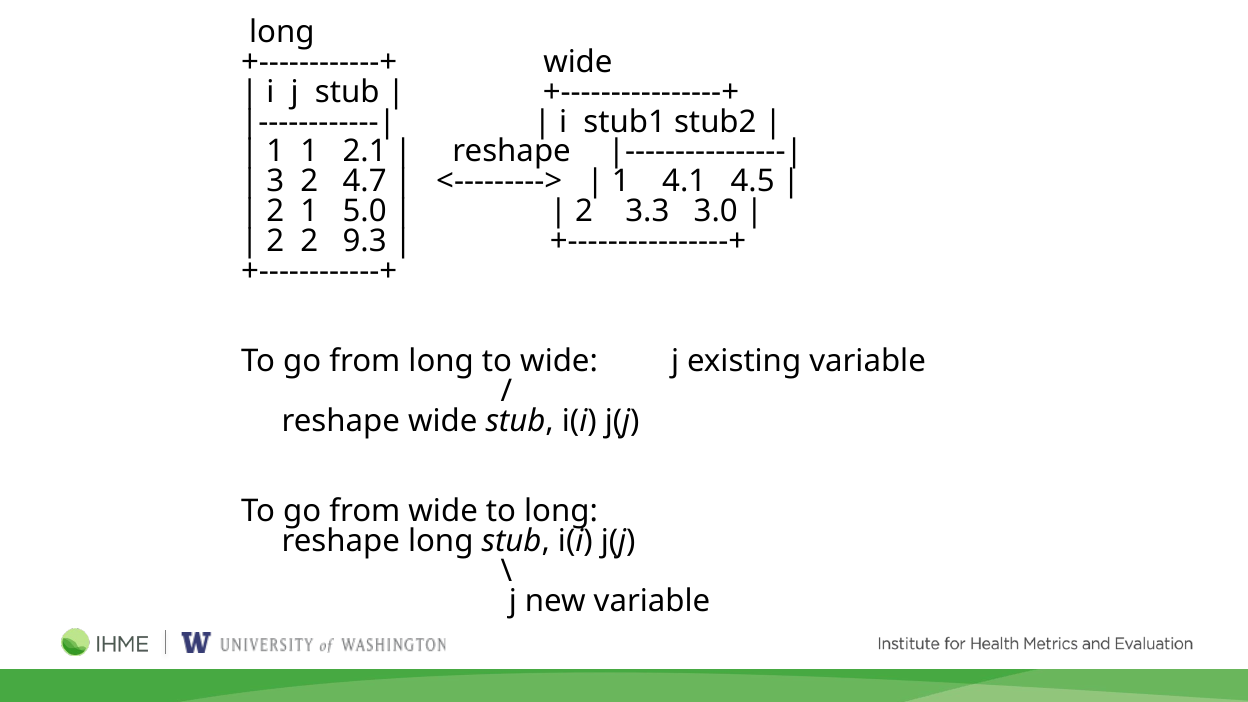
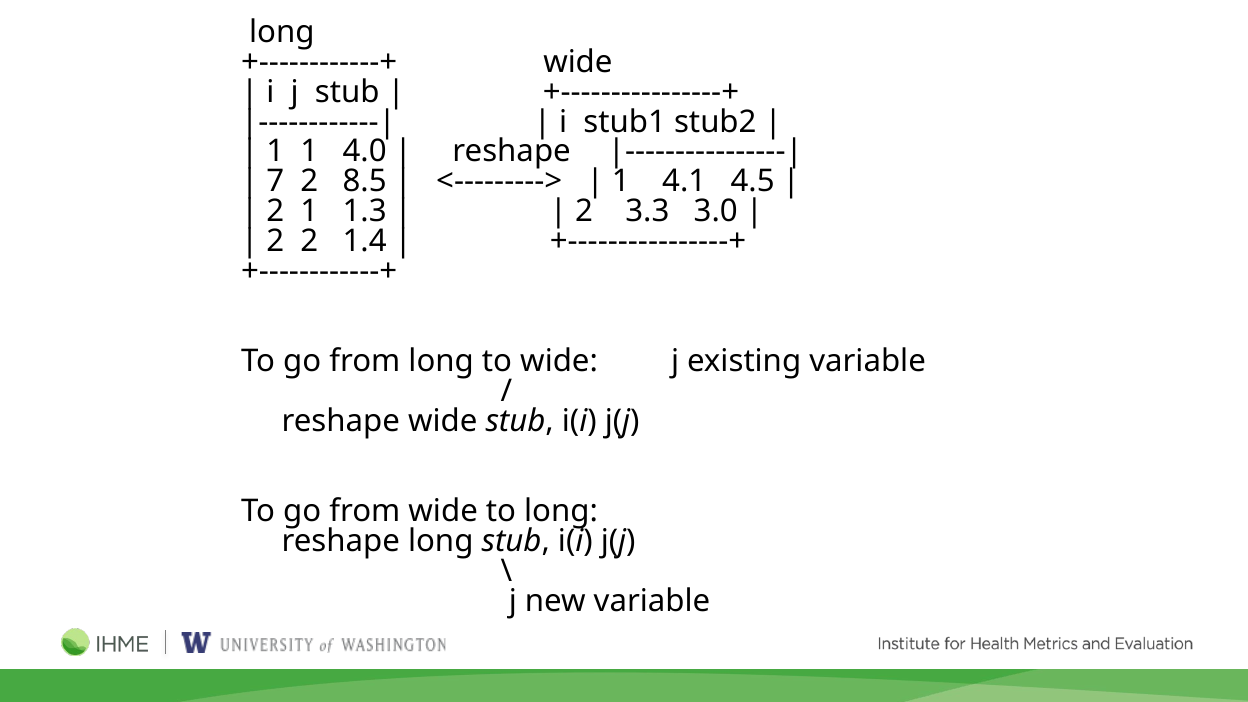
2.1: 2.1 -> 4.0 (365, 152)
3: 3 -> 7 (275, 182)
4.7: 4.7 -> 8.5 (365, 182)
5.0: 5.0 -> 1.3 (365, 212)
9.3: 9.3 -> 1.4 (365, 242)
